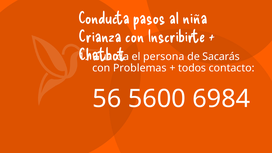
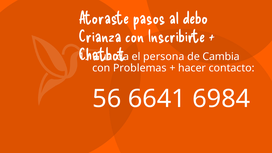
Conducta: Conducta -> Atoraste (104, 18)
niña: niña -> debo (195, 18)
Sacarás: Sacarás -> Cambia (221, 57)
todos: todos -> hacer (192, 68)
5600: 5600 -> 6641 (157, 99)
